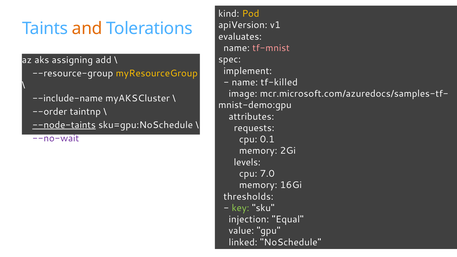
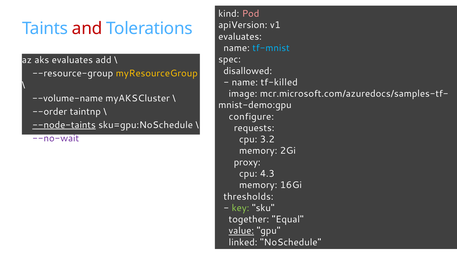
Pod colour: yellow -> pink (251, 14)
and colour: orange -> red (87, 29)
tf-mnist colour: pink -> light blue (271, 48)
aks assigning: assigning -> evaluates (72, 60)
implement: implement -> disallowed (248, 71)
--include-name: --include-name -> --volume-name (68, 98)
attributes: attributes -> configure (251, 117)
0.1: 0.1 -> 3.2 (267, 139)
levels: levels -> proxy (247, 162)
7.0: 7.0 -> 4.3 (267, 174)
injection: injection -> together (249, 219)
value underline: none -> present (241, 231)
